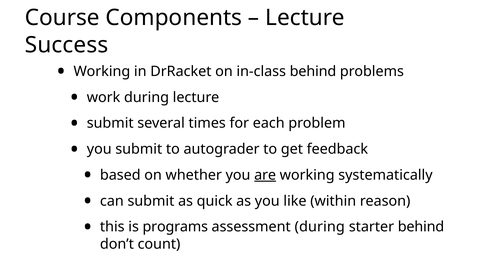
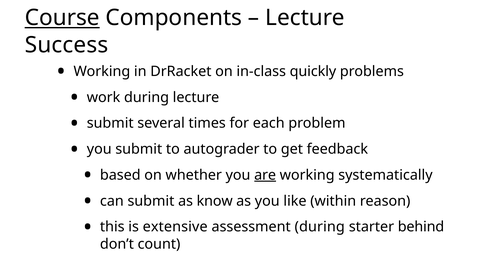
Course underline: none -> present (62, 18)
in-class behind: behind -> quickly (313, 71)
quick: quick -> know (215, 201)
programs: programs -> extensive (175, 227)
